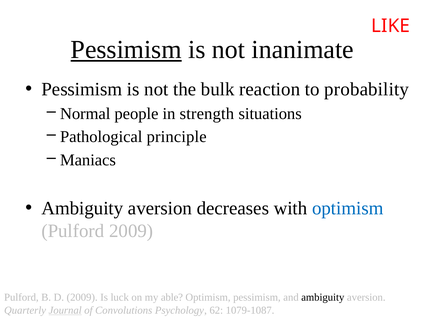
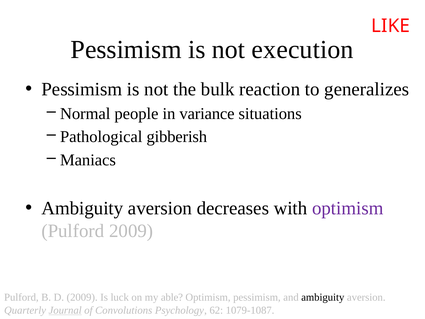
Pessimism underline: present -> none (126, 50)
inanimate: inanimate -> execution (303, 50)
probability: probability -> generalizes (367, 89)
strength: strength -> variance (207, 114)
principle: principle -> gibberish (177, 137)
optimism colour: blue -> purple (348, 208)
